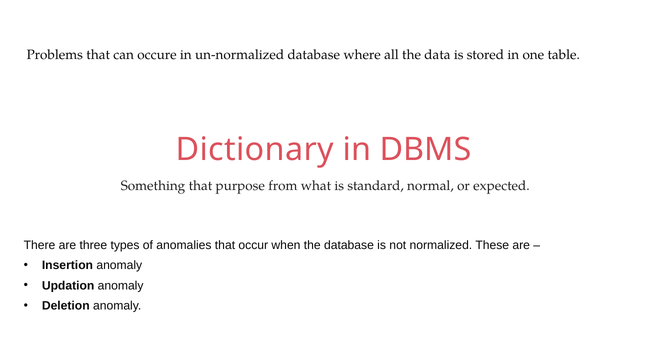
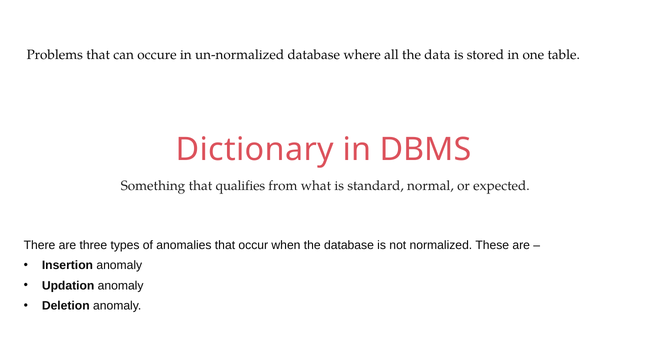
purpose: purpose -> qualifies (240, 186)
